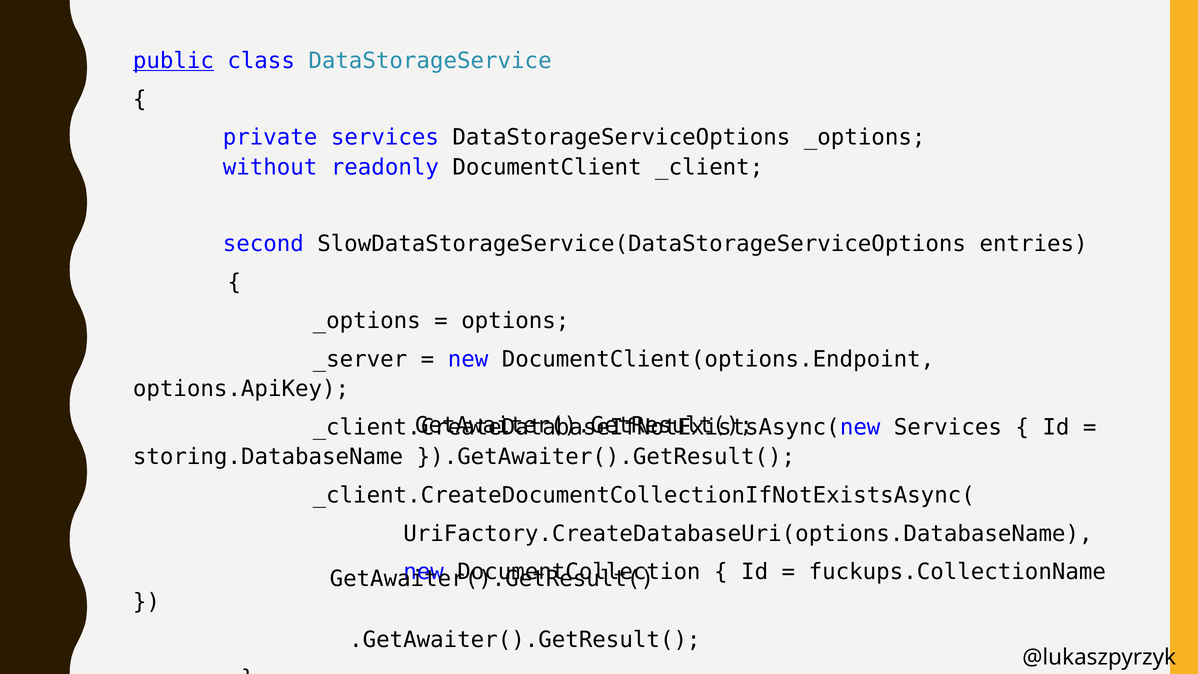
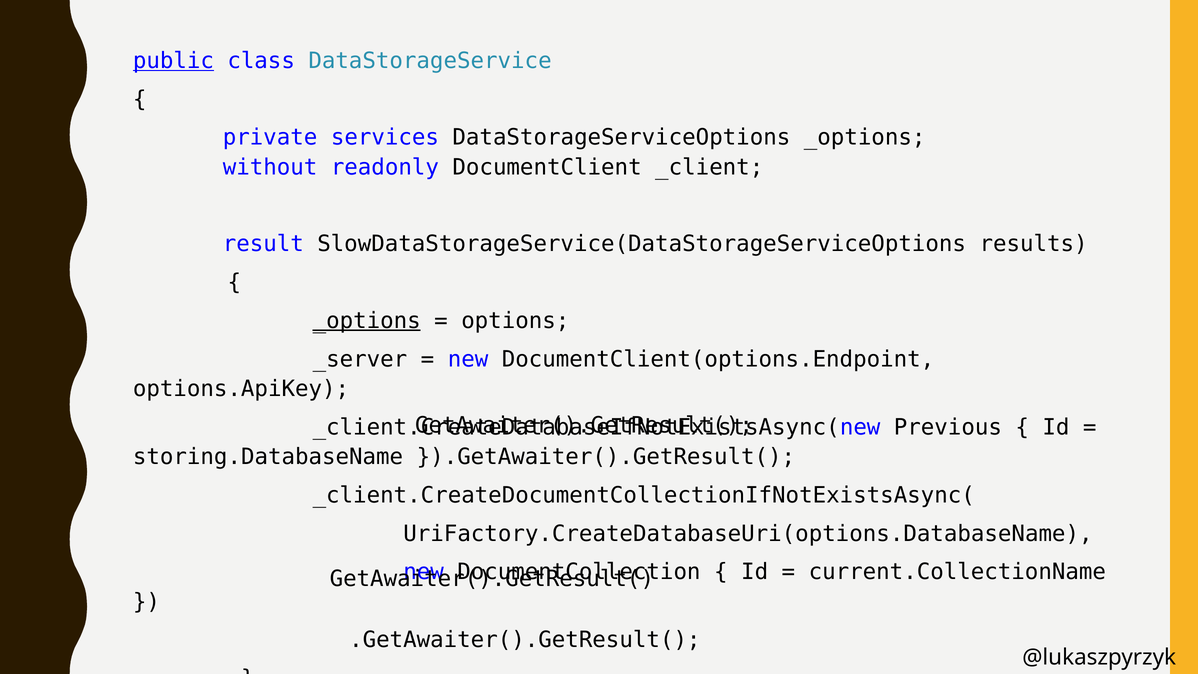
second: second -> result (263, 244)
entries: entries -> results (1034, 244)
_options underline: none -> present (367, 321)
Services: Services -> Previous (948, 427)
fuckups.CollectionName: fuckups.CollectionName -> current.CollectionName (957, 572)
